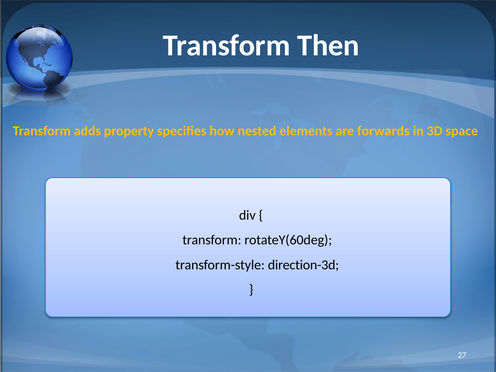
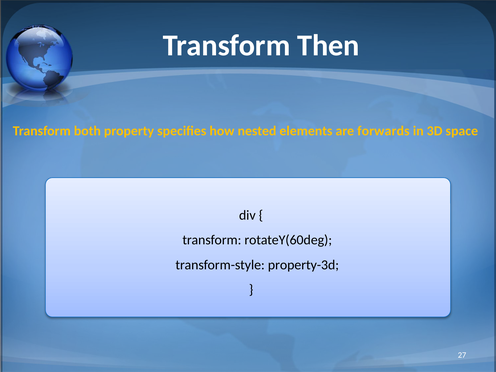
adds: adds -> both (87, 131)
direction-3d: direction-3d -> property-3d (303, 265)
